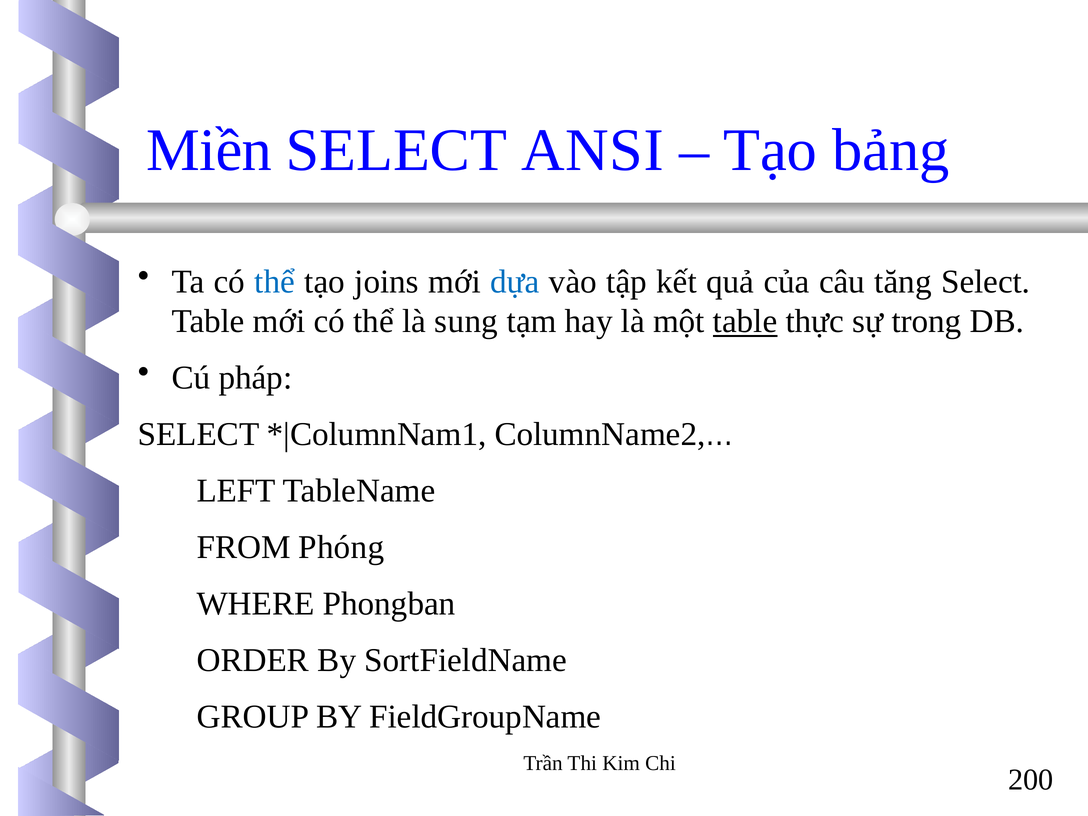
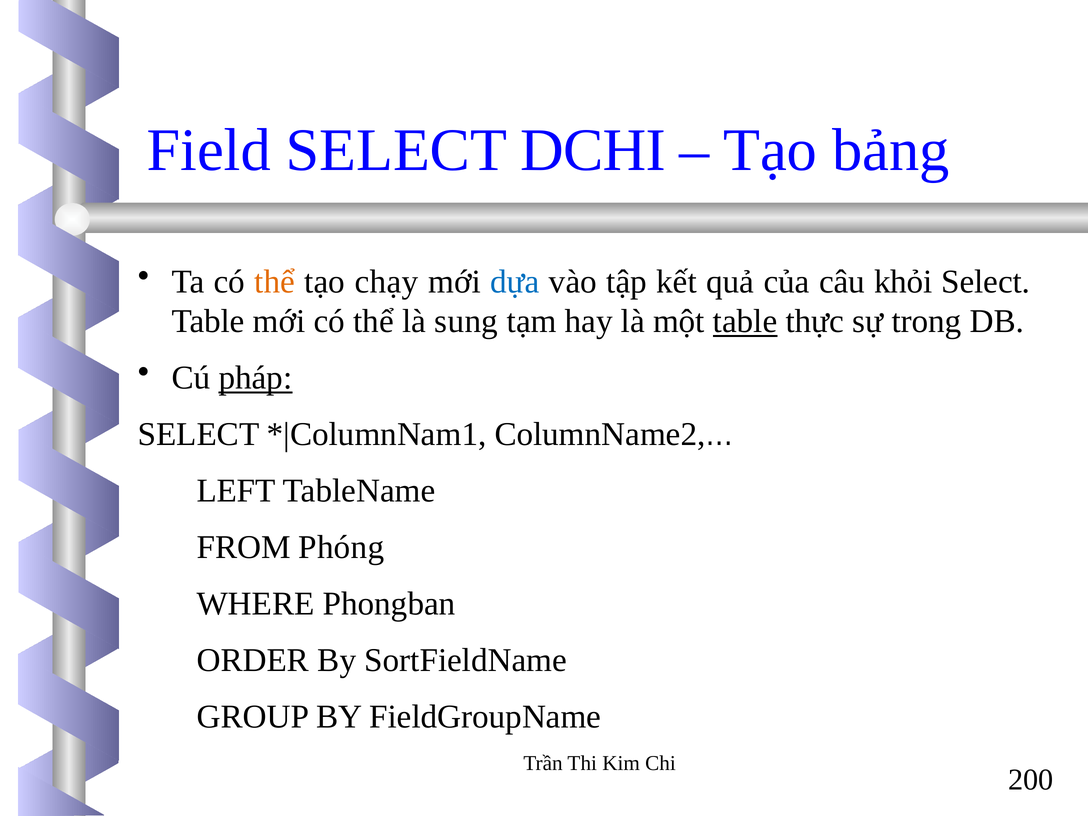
Miền: Miền -> Field (209, 150)
ANSI: ANSI -> DCHI (593, 150)
thể colour: blue -> orange (275, 282)
joins: joins -> chạy (386, 282)
tăng: tăng -> khỏi (903, 282)
pháp underline: none -> present (255, 378)
